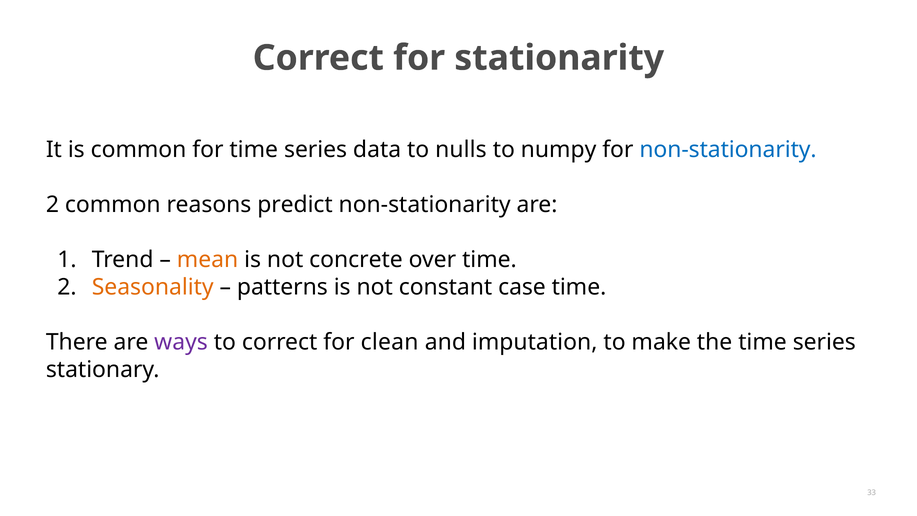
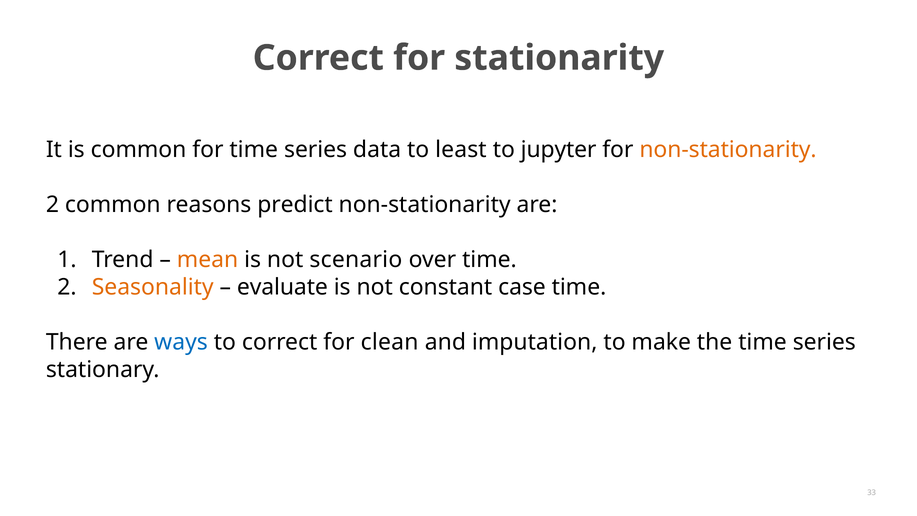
nulls: nulls -> least (461, 150)
numpy: numpy -> jupyter (559, 150)
non-stationarity colour: blue -> orange (728, 150)
concrete: concrete -> scenario (356, 260)
patterns: patterns -> evaluate (282, 287)
ways colour: purple -> blue (181, 342)
